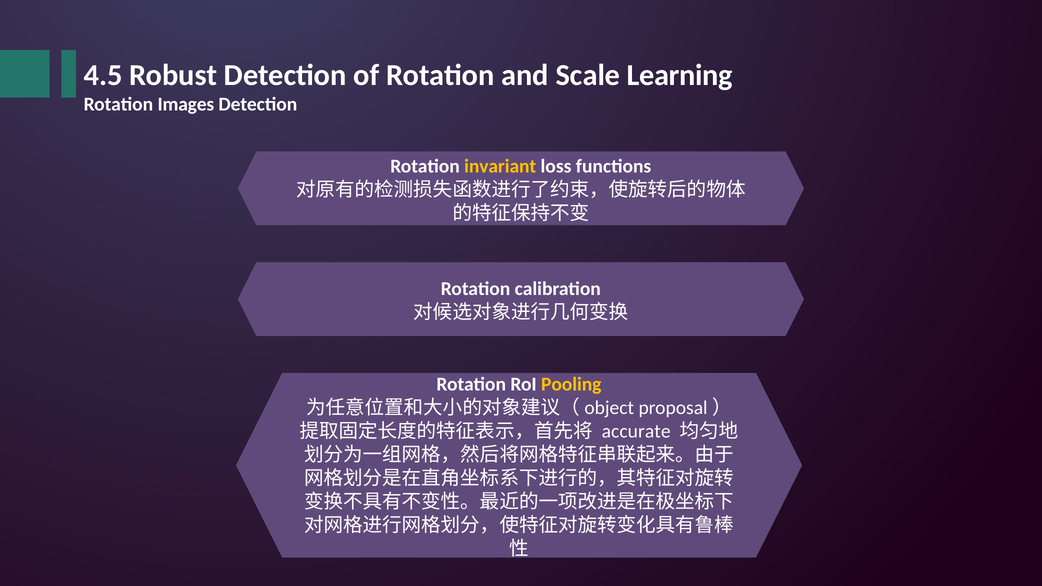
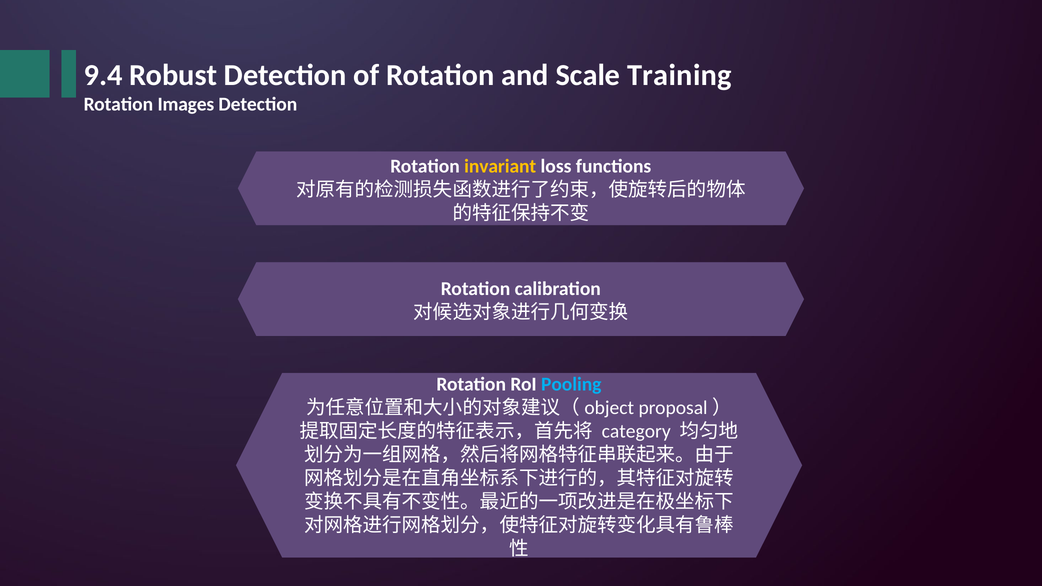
4.5: 4.5 -> 9.4 (103, 75)
Learning: Learning -> Training (679, 75)
Pooling colour: yellow -> light blue (571, 385)
accurate: accurate -> category (636, 431)
